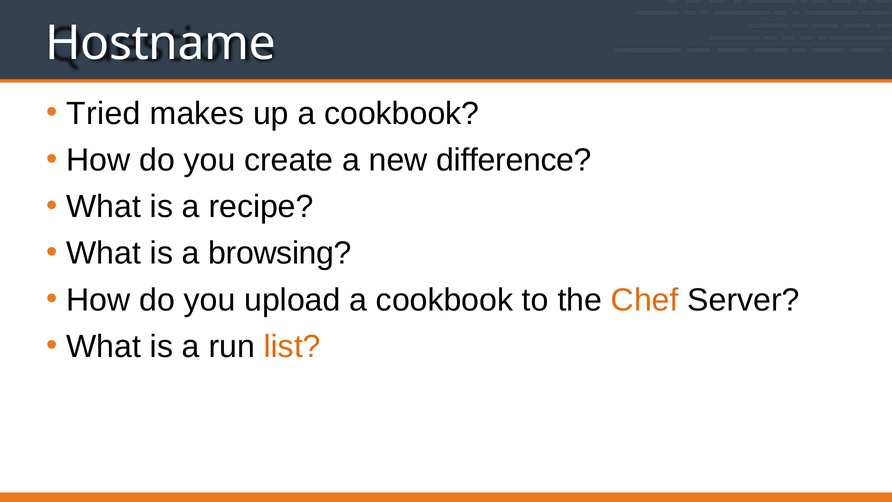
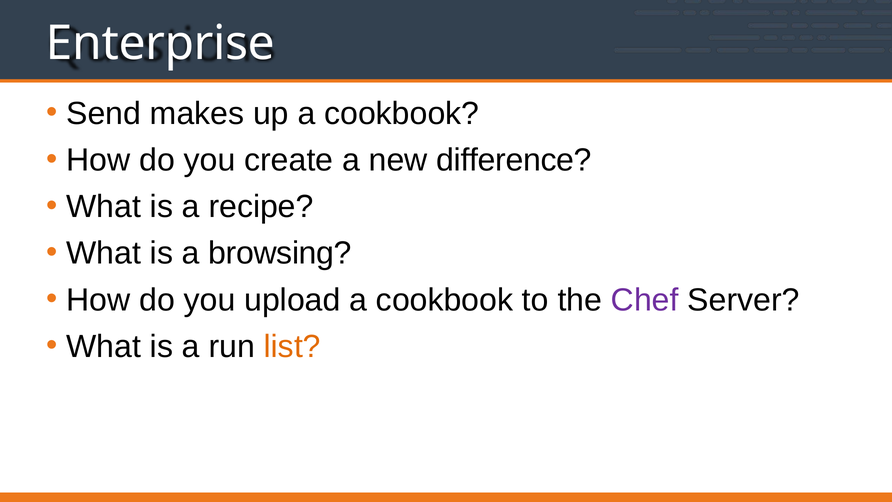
Hostname: Hostname -> Enterprise (161, 44)
Tried: Tried -> Send (104, 113)
Chef colour: orange -> purple (645, 300)
